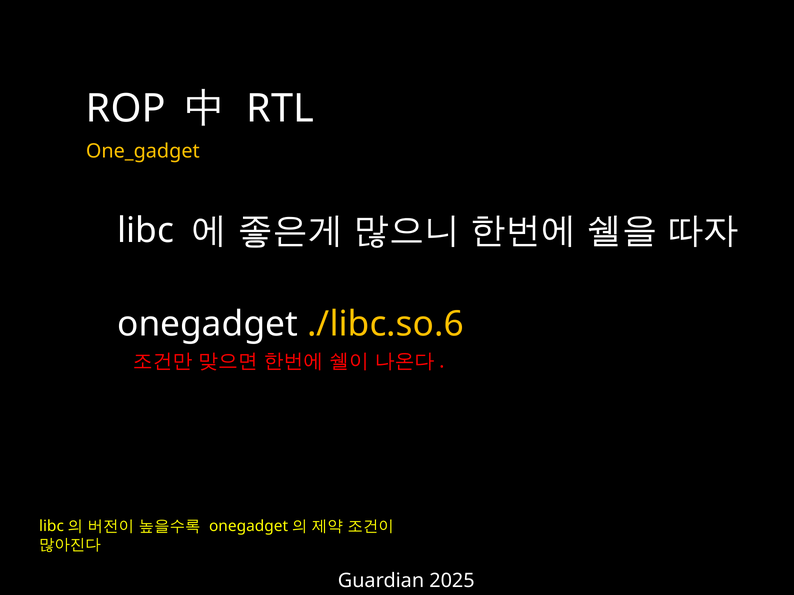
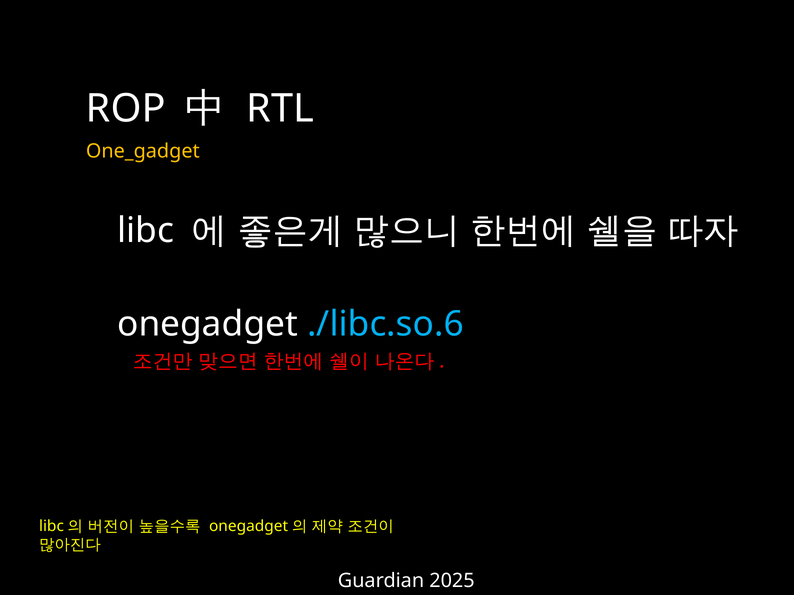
./libc.so.6 colour: yellow -> light blue (385, 325)
